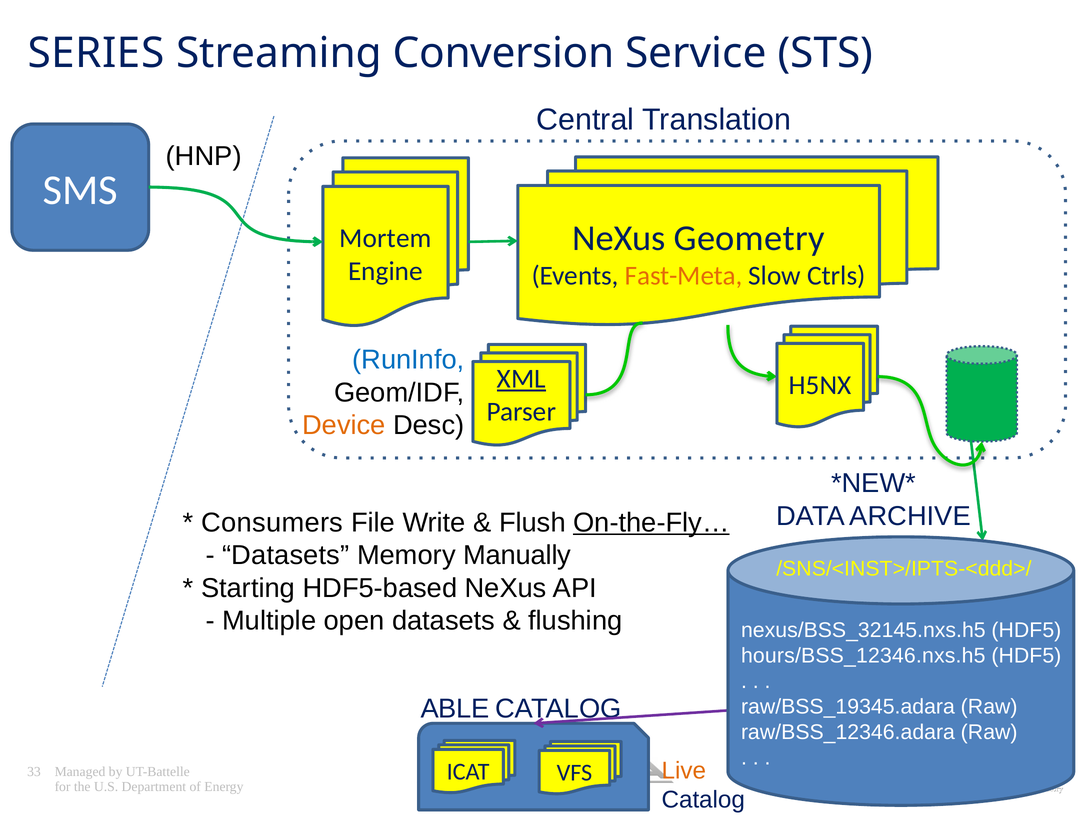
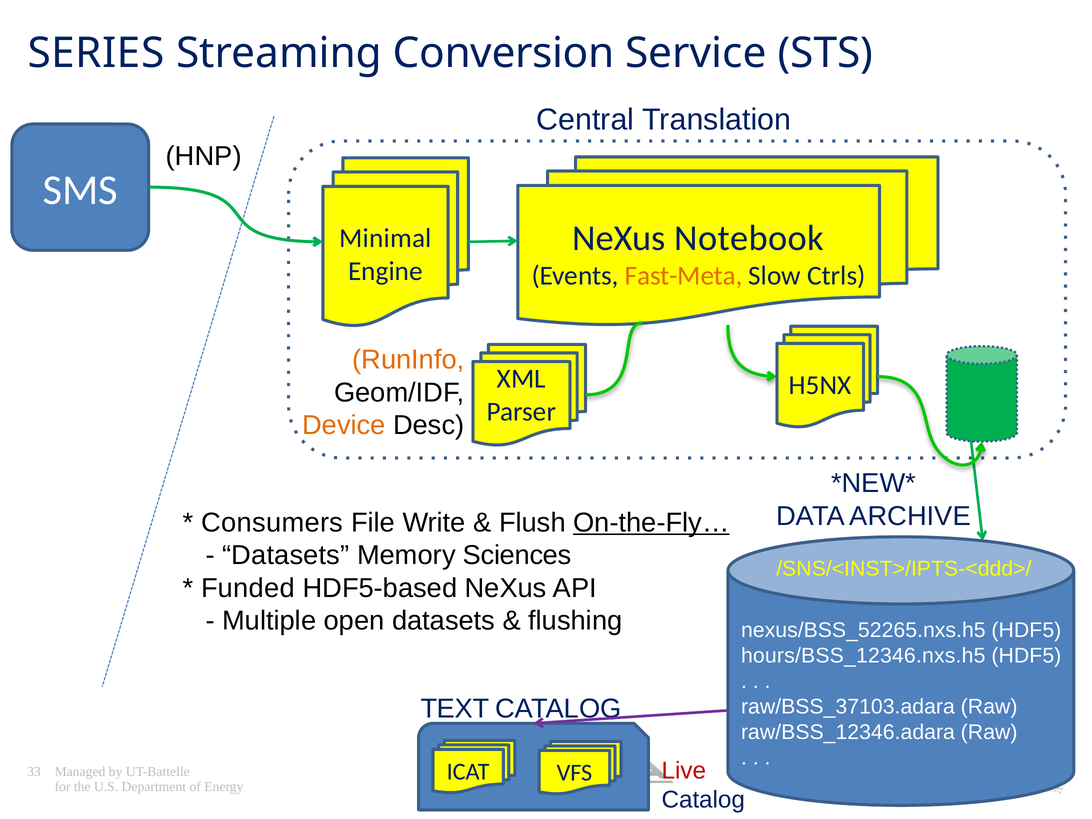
Geometry: Geometry -> Notebook (749, 238)
Mortem: Mortem -> Minimal (385, 238)
RunInfo colour: blue -> orange (408, 360)
XML underline: present -> none (521, 379)
Manually: Manually -> Sciences (517, 555)
Starting: Starting -> Funded (248, 588)
nexus/BSS_32145.nxs.h5: nexus/BSS_32145.nxs.h5 -> nexus/BSS_52265.nxs.h5 (863, 630)
ABLE: ABLE -> TEXT (455, 709)
raw/BSS_19345.adara: raw/BSS_19345.adara -> raw/BSS_37103.adara (848, 707)
Live colour: orange -> red (684, 771)
